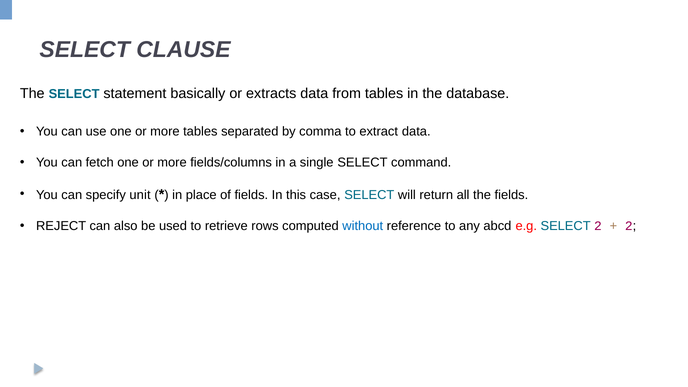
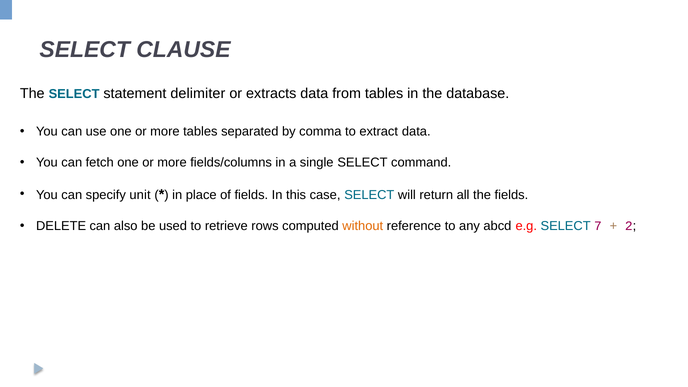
basically: basically -> delimiter (198, 93)
REJECT: REJECT -> DELETE (61, 226)
without colour: blue -> orange (363, 226)
SELECT 2: 2 -> 7 (598, 226)
